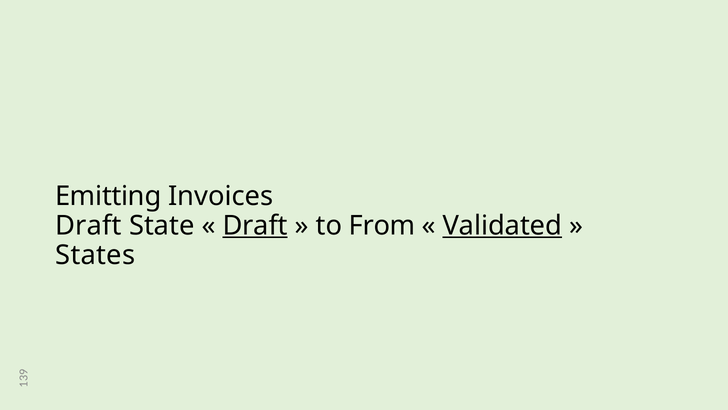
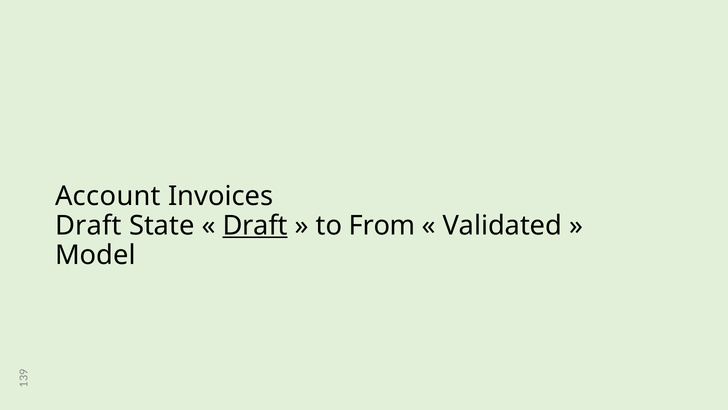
Emitting: Emitting -> Account (108, 196)
Validated underline: present -> none (502, 225)
States: States -> Model (95, 255)
